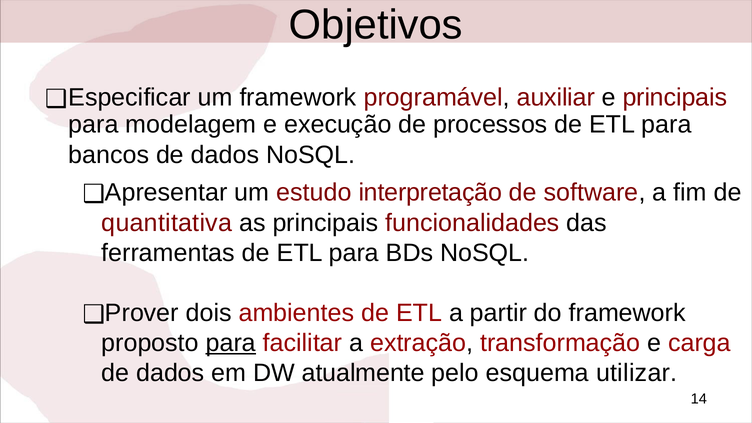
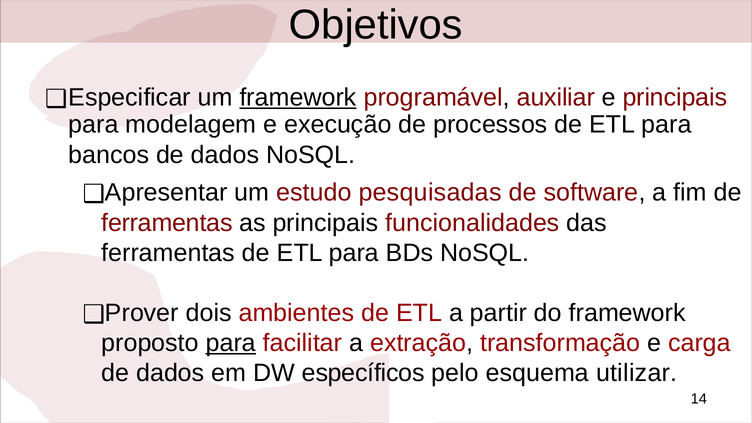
framework underline: none -> present (298, 97)
interpretação: interpretação -> pesquisadas (430, 193)
quantitativa: quantitativa -> ferramentas (167, 223)
atualmente: atualmente -> específicos (363, 373)
